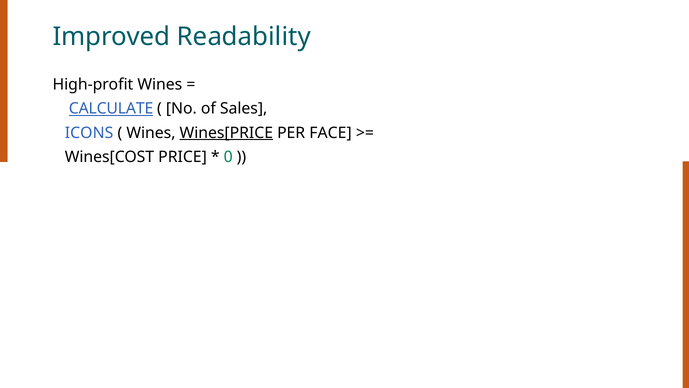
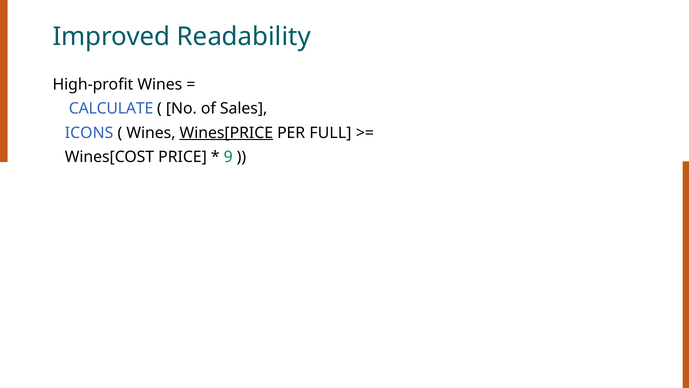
CALCULATE underline: present -> none (111, 108)
FACE: FACE -> FULL (330, 133)
0: 0 -> 9 (228, 157)
